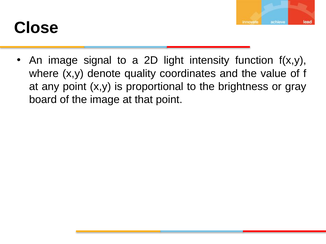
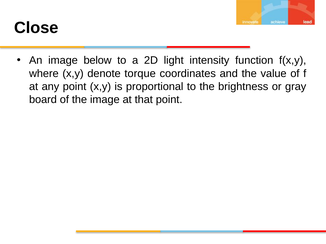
signal: signal -> below (98, 61)
quality: quality -> torque (140, 74)
